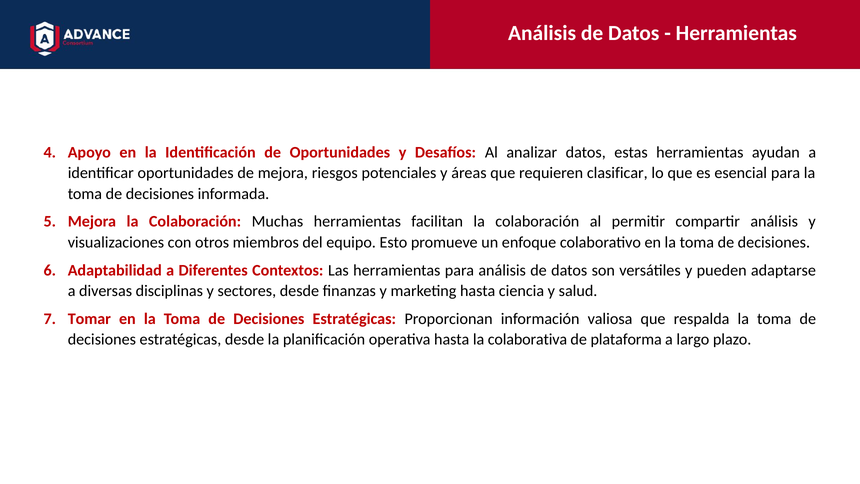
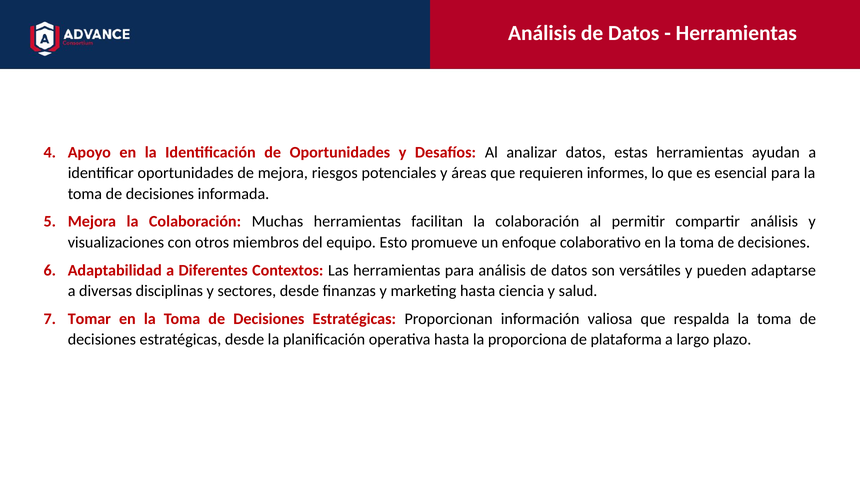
clasificar: clasificar -> informes (617, 173)
colaborativa: colaborativa -> proporciona (527, 339)
